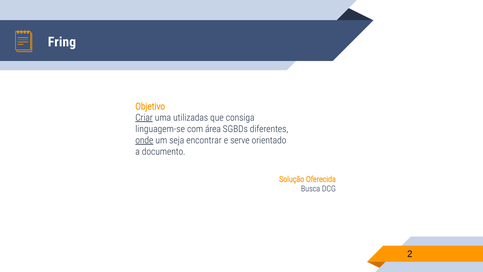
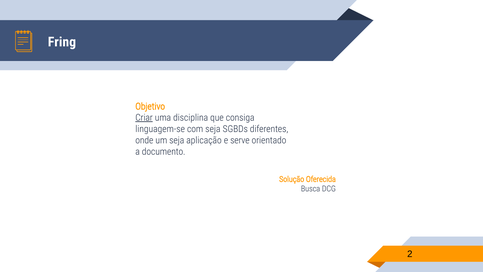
utilizadas: utilizadas -> disciplina (191, 118)
com área: área -> seja (213, 129)
onde underline: present -> none (144, 140)
encontrar: encontrar -> aplicação (204, 140)
